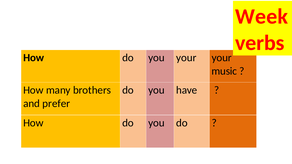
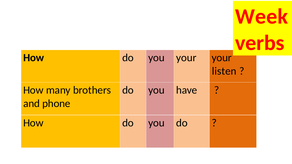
music: music -> listen (224, 71)
prefer: prefer -> phone (56, 104)
